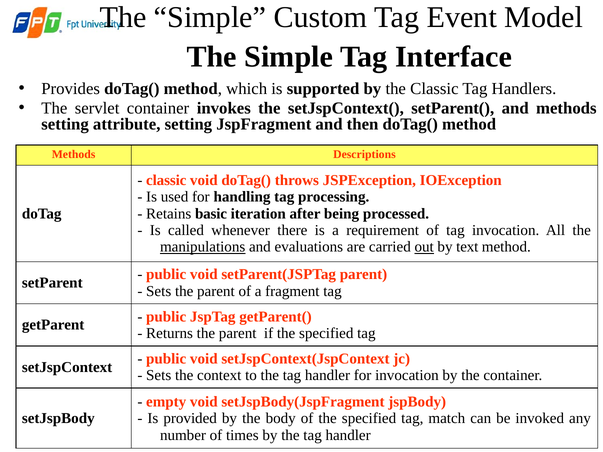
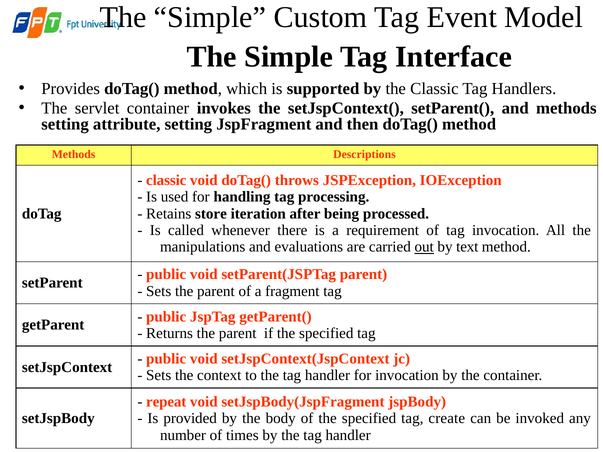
basic: basic -> store (211, 214)
manipulations underline: present -> none (203, 247)
empty: empty -> repeat (166, 402)
match: match -> create (447, 419)
